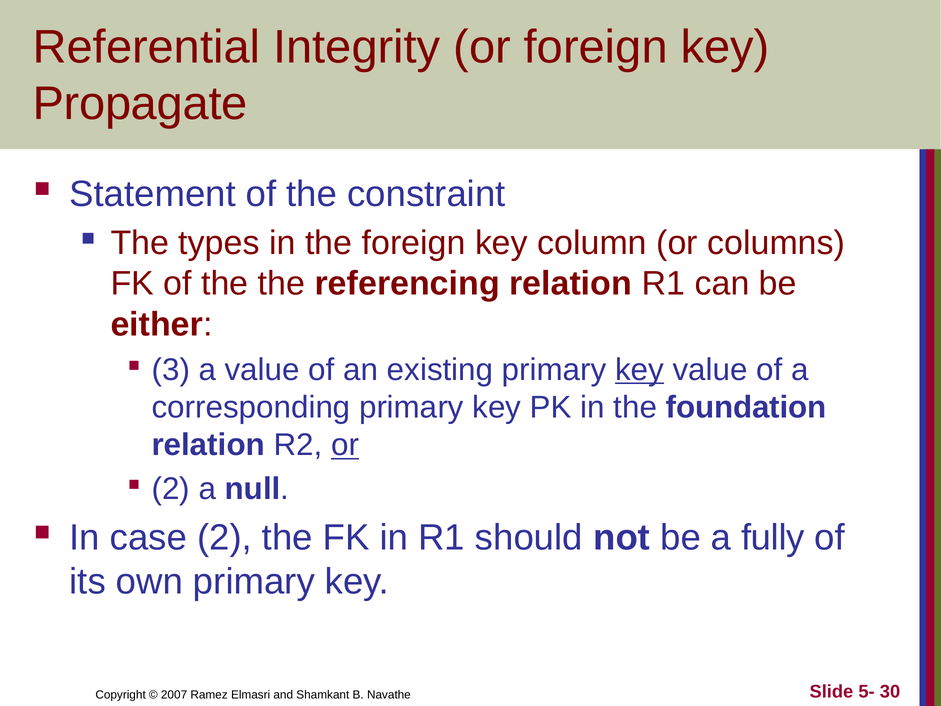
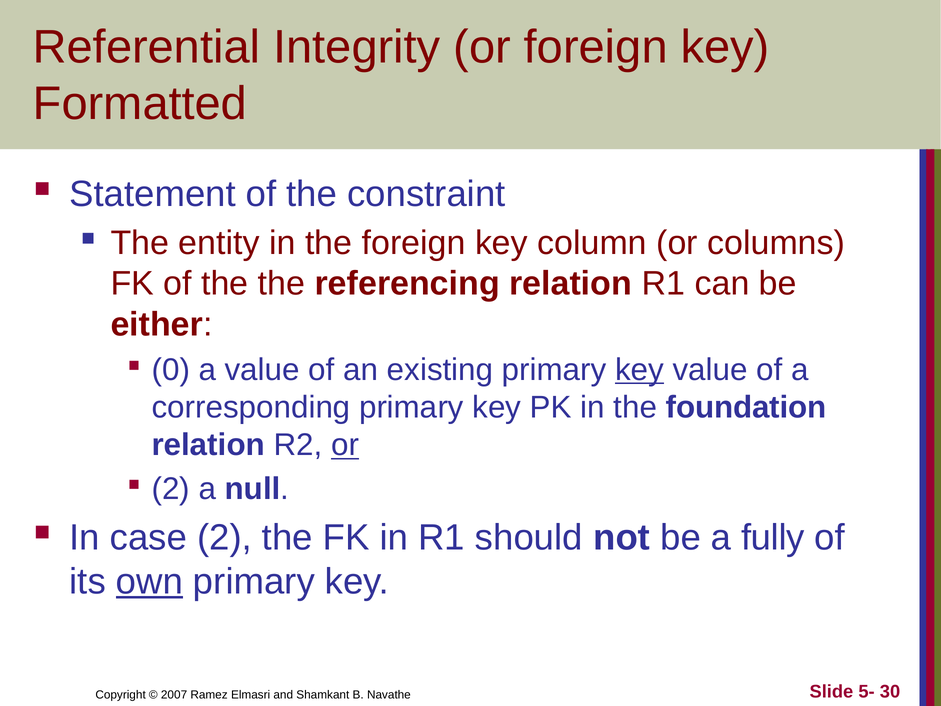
Propagate: Propagate -> Formatted (140, 104)
types: types -> entity (219, 243)
3: 3 -> 0 (171, 370)
own underline: none -> present (149, 581)
